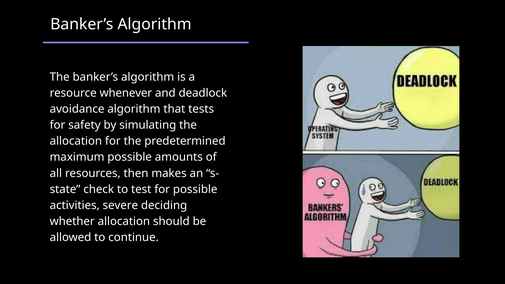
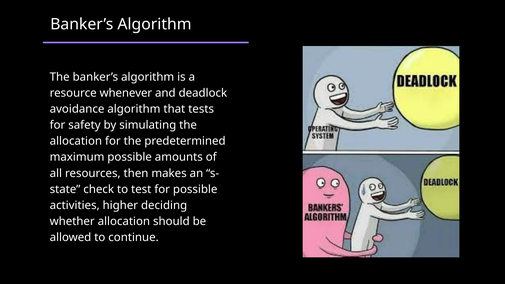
severe: severe -> higher (120, 205)
